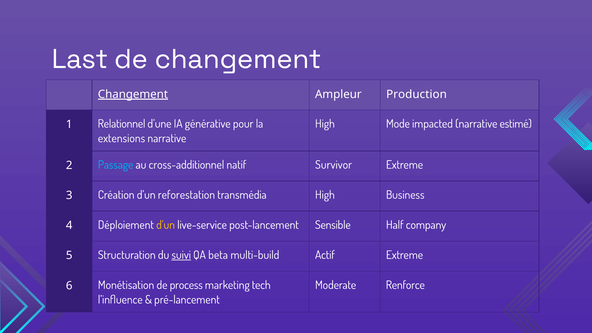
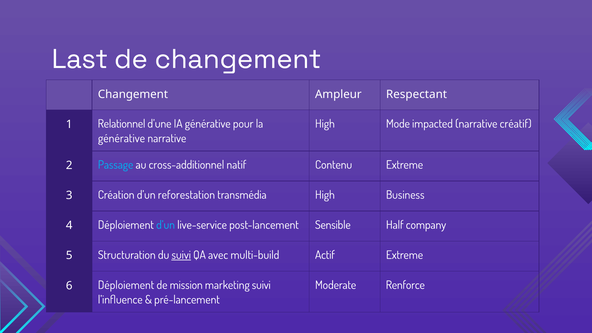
Changement underline: present -> none (133, 94)
Production: Production -> Respectant (417, 94)
estimé: estimé -> créatif (516, 124)
extensions: extensions -> générative (121, 138)
Survivor: Survivor -> Contenu (334, 165)
d’un colour: yellow -> light blue (166, 225)
beta: beta -> avec (218, 255)
6 Monétisation: Monétisation -> Déploiement (126, 285)
process: process -> mission (186, 285)
marketing tech: tech -> suivi (261, 285)
